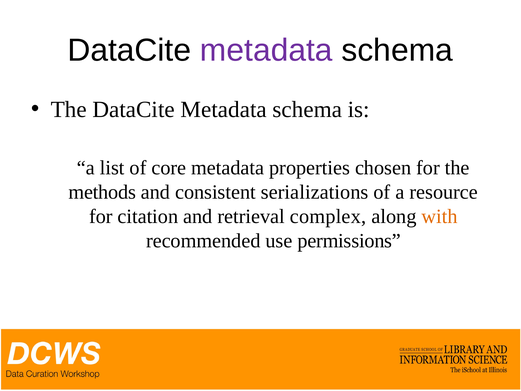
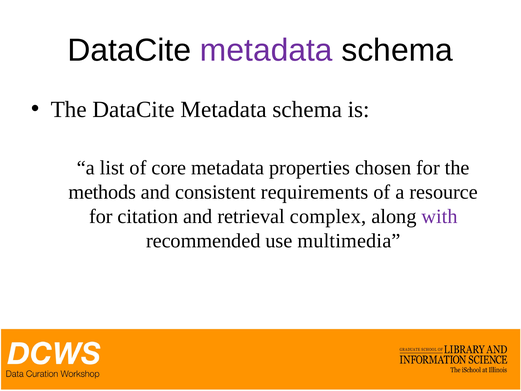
serializations: serializations -> requirements (315, 192)
with colour: orange -> purple (440, 216)
permissions: permissions -> multimedia (349, 241)
